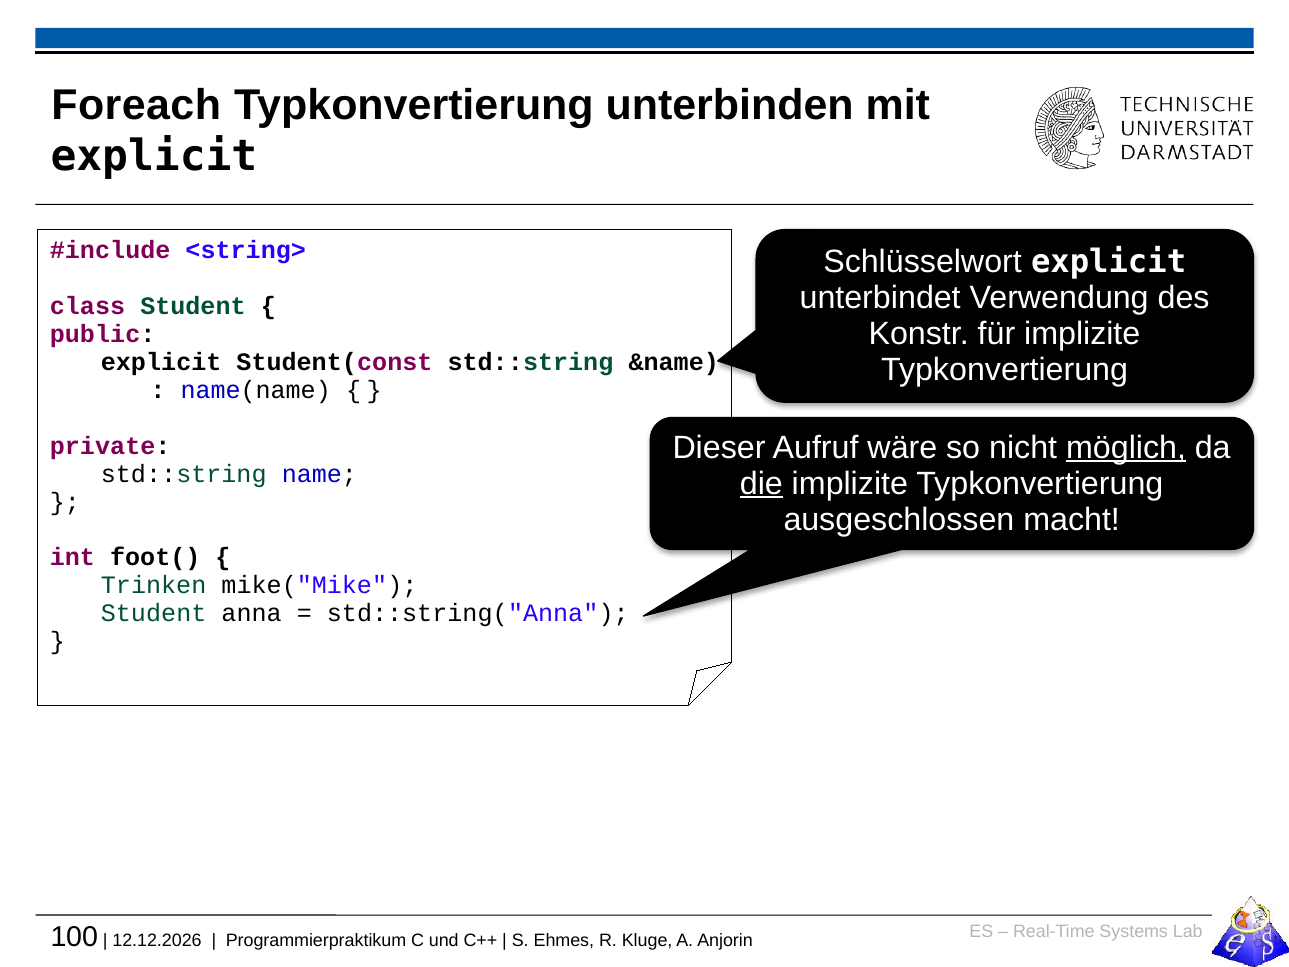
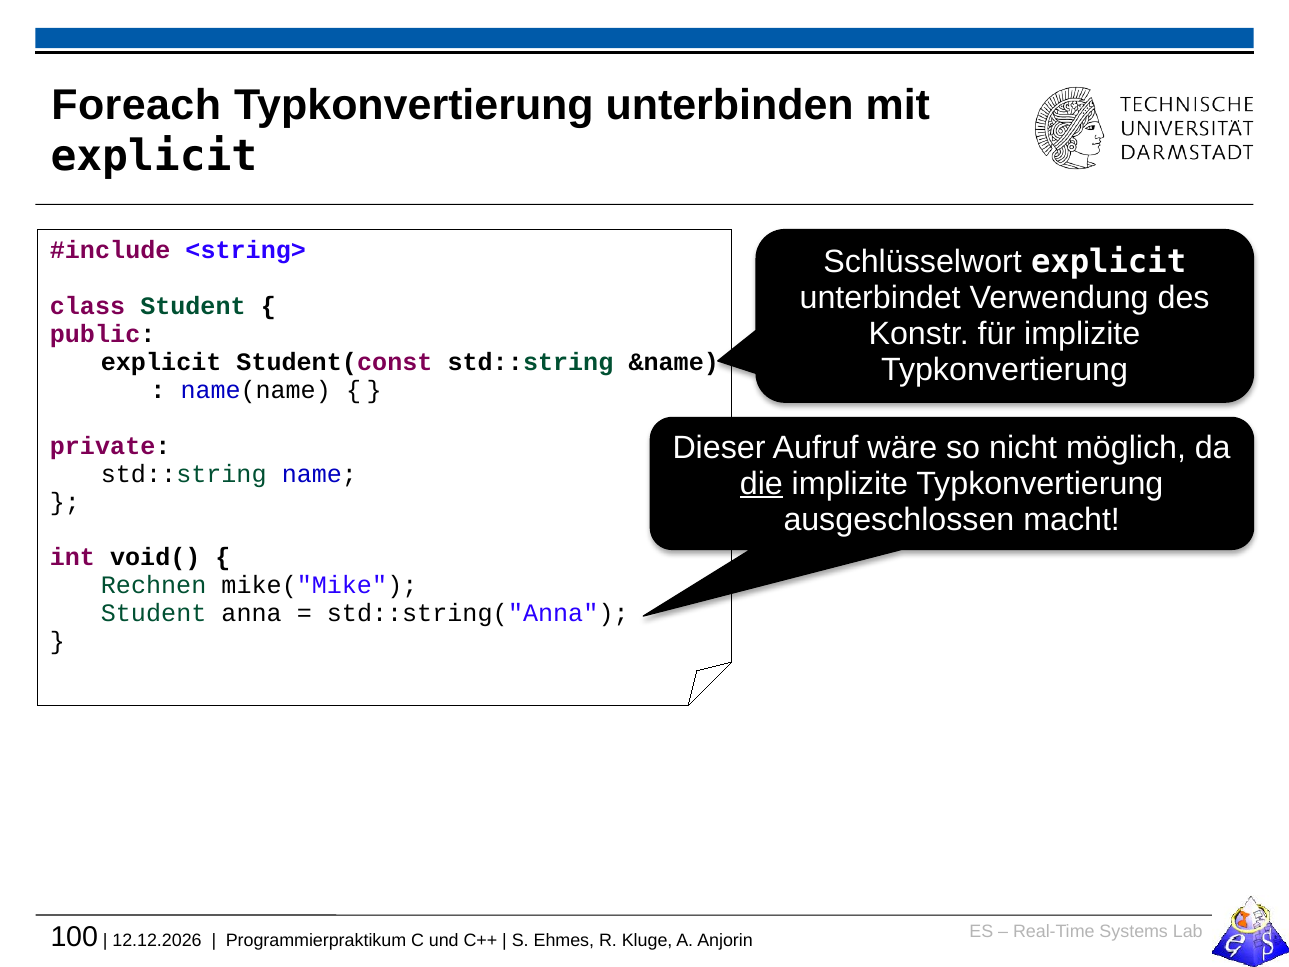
möglich underline: present -> none (1126, 447)
foot(: foot( -> void( (155, 558)
Trinken: Trinken -> Rechnen (154, 586)
